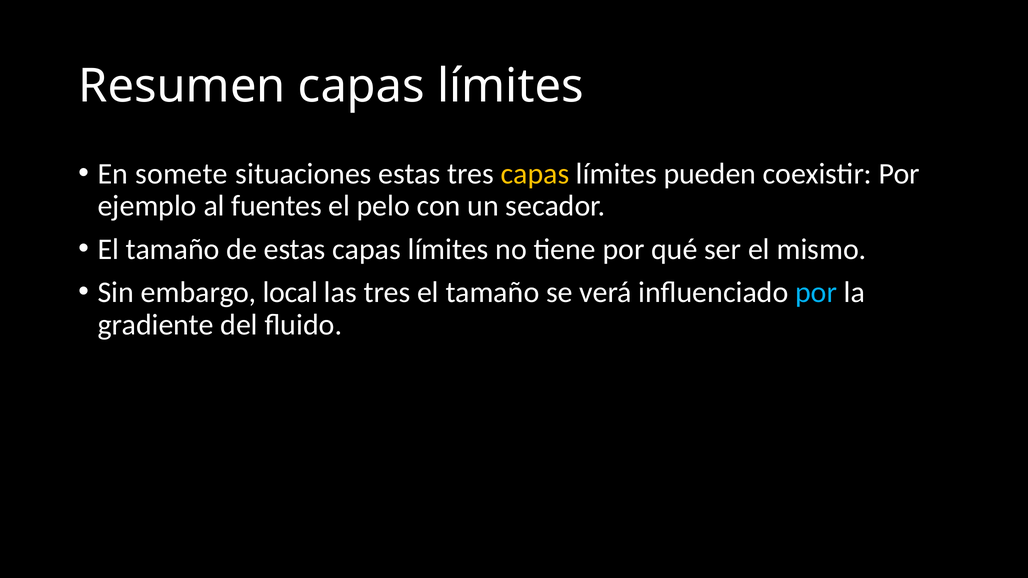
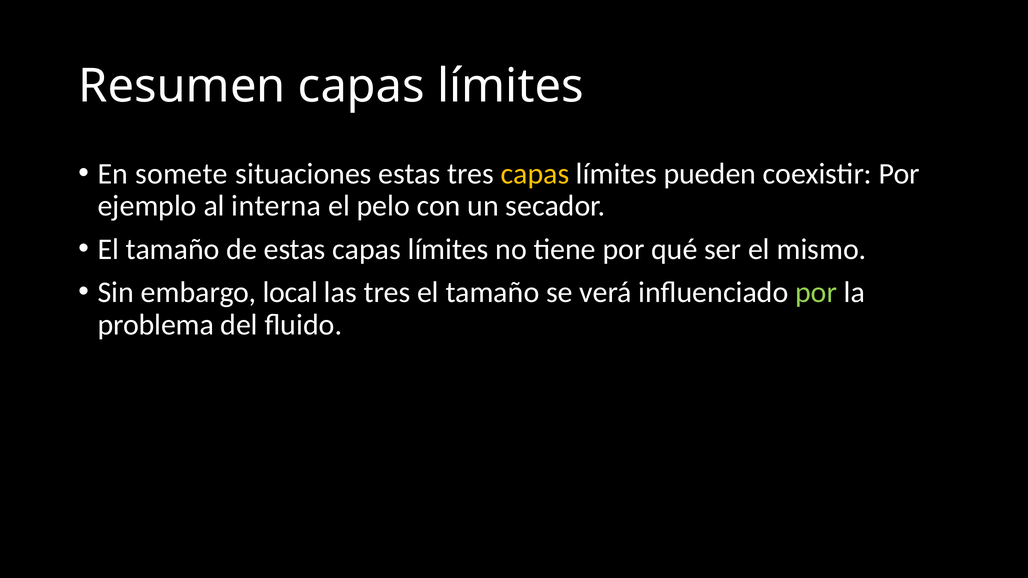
fuentes: fuentes -> interna (276, 206)
por colour: light blue -> light green (816, 292)
gradiente: gradiente -> problema (156, 325)
